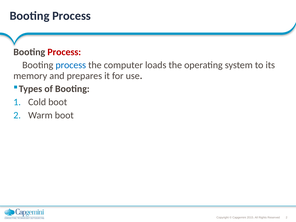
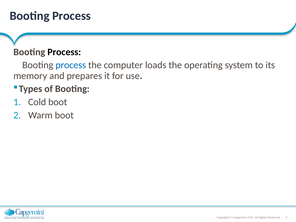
Process colour: red -> black (64, 52)
